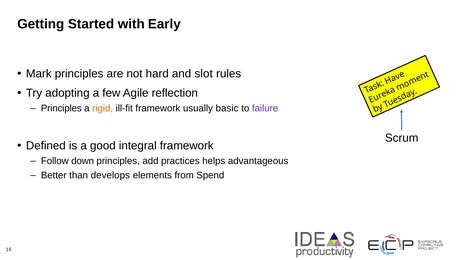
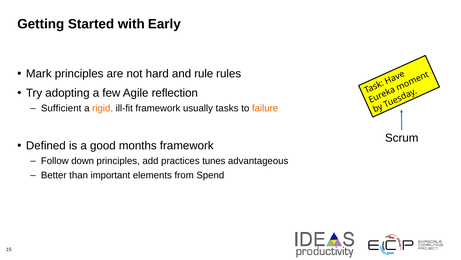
slot: slot -> rule (204, 74)
Principles: Principles -> Sufficient (61, 108)
basic: basic -> tasks (227, 108)
failure colour: purple -> orange (265, 108)
integral: integral -> months (138, 145)
helps: helps -> tunes (214, 161)
develops: develops -> important (110, 175)
